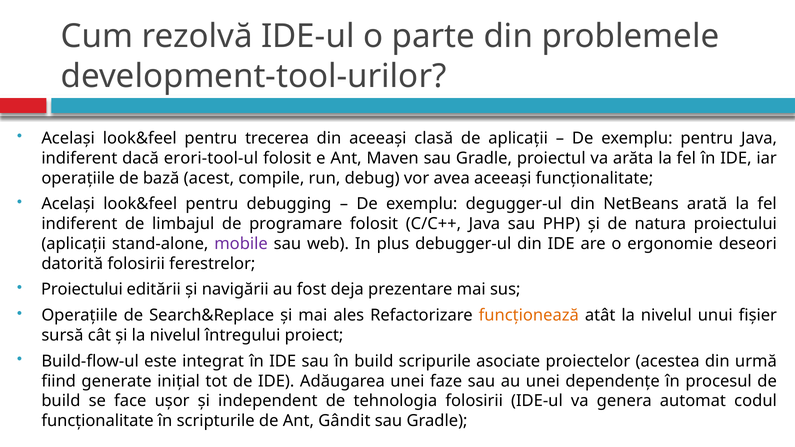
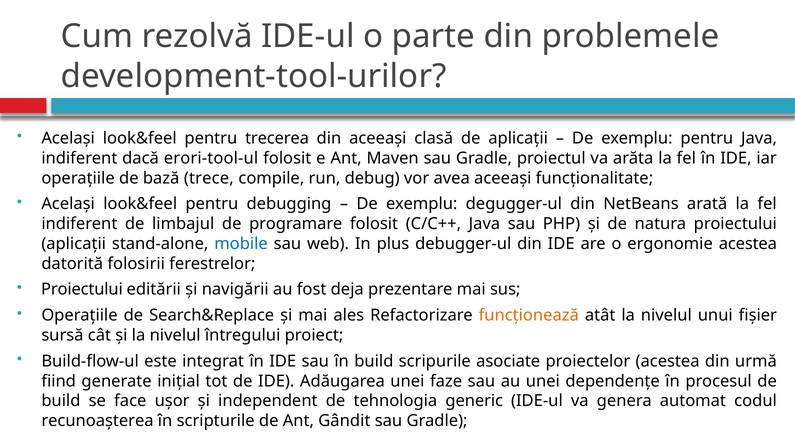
acest: acest -> trece (209, 178)
mobile colour: purple -> blue (241, 244)
ergonomie deseori: deseori -> acestea (748, 244)
tehnologia folosirii: folosirii -> generic (474, 401)
funcționalitate: funcționalitate -> recunoașterea (97, 421)
